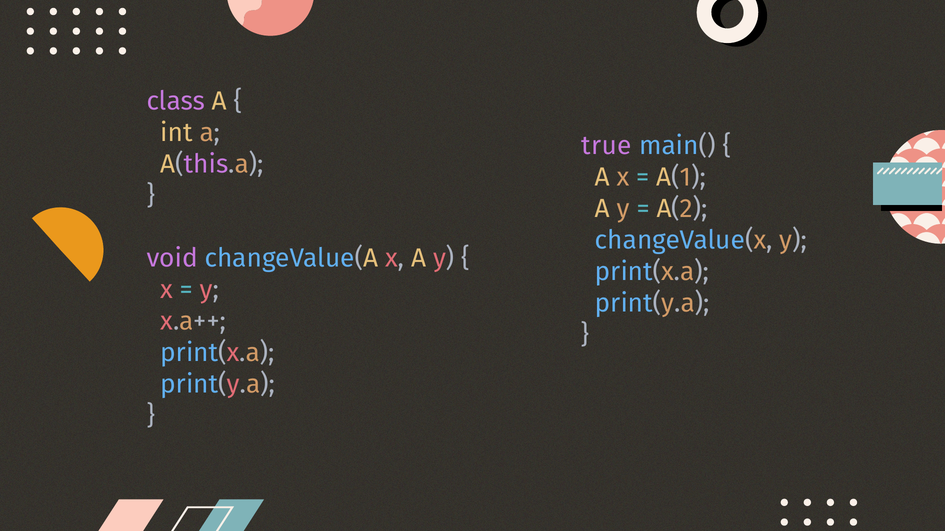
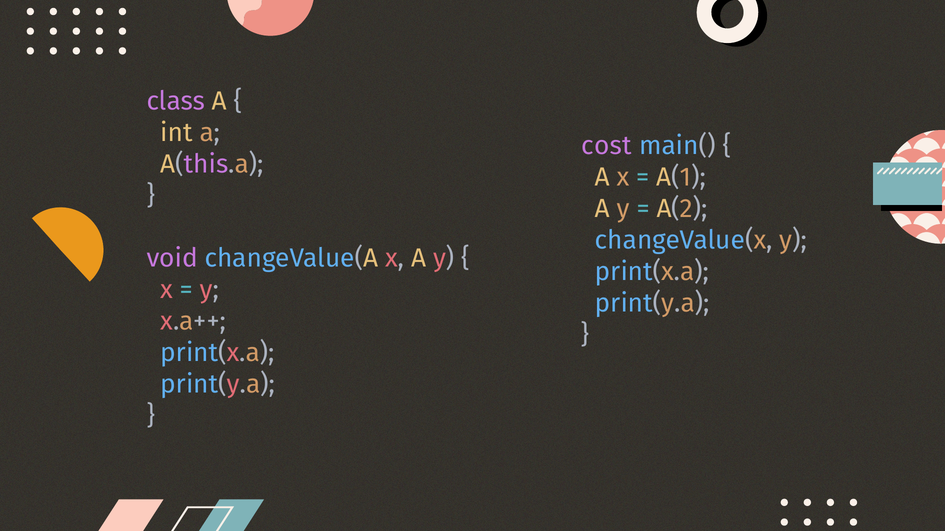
true: true -> cost (606, 146)
